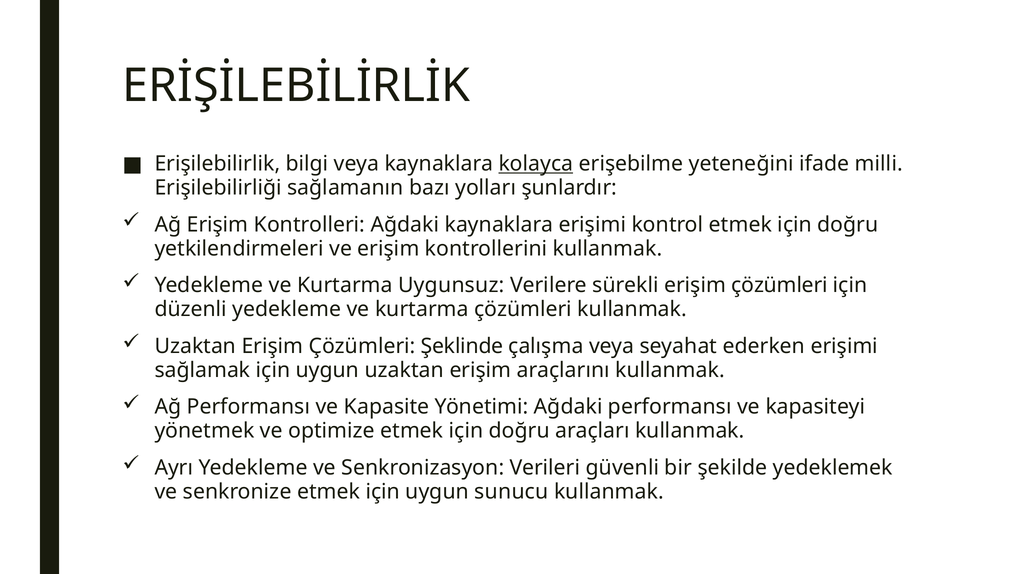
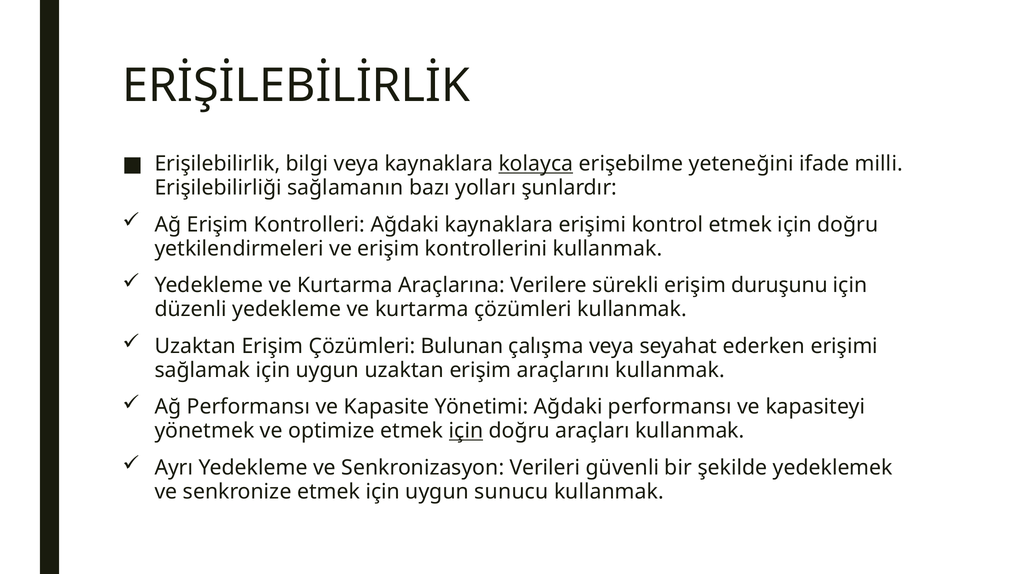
Uygunsuz: Uygunsuz -> Araçlarına (451, 285)
sürekli erişim çözümleri: çözümleri -> duruşunu (780, 285)
Şeklinde: Şeklinde -> Bulunan (462, 346)
için underline: none -> present (466, 431)
